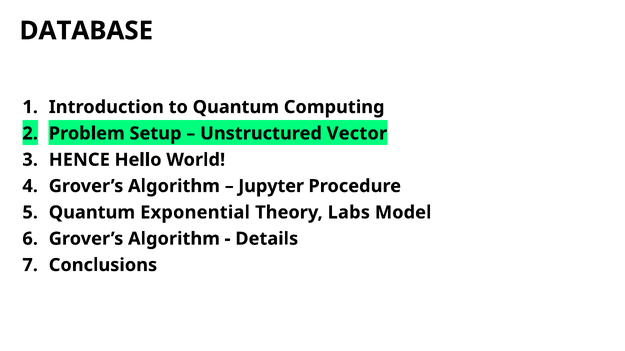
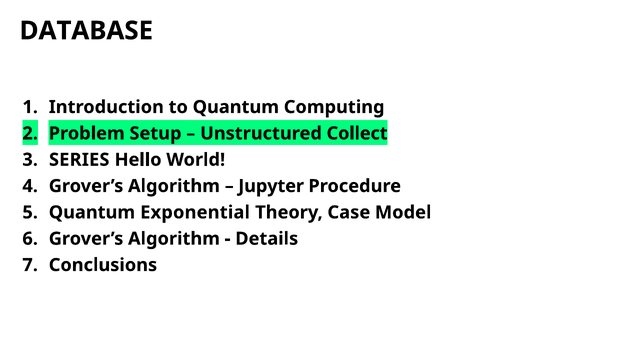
Vector: Vector -> Collect (357, 134)
HENCE: HENCE -> SERIES (79, 160)
Labs: Labs -> Case (349, 213)
